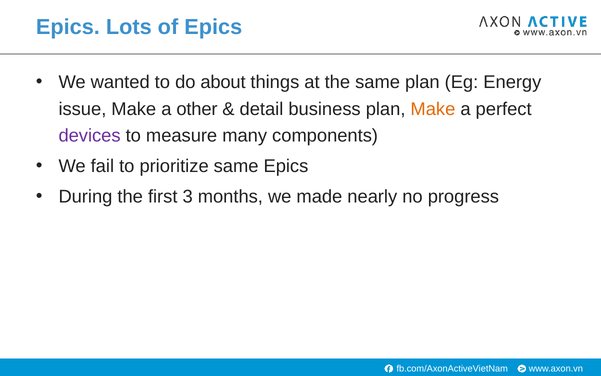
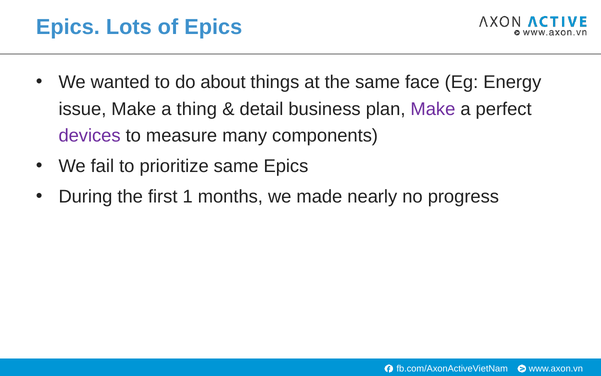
same plan: plan -> face (422, 82)
other: other -> thing (197, 109)
Make colour: orange -> purple (433, 109)
3: 3 -> 1 (188, 197)
